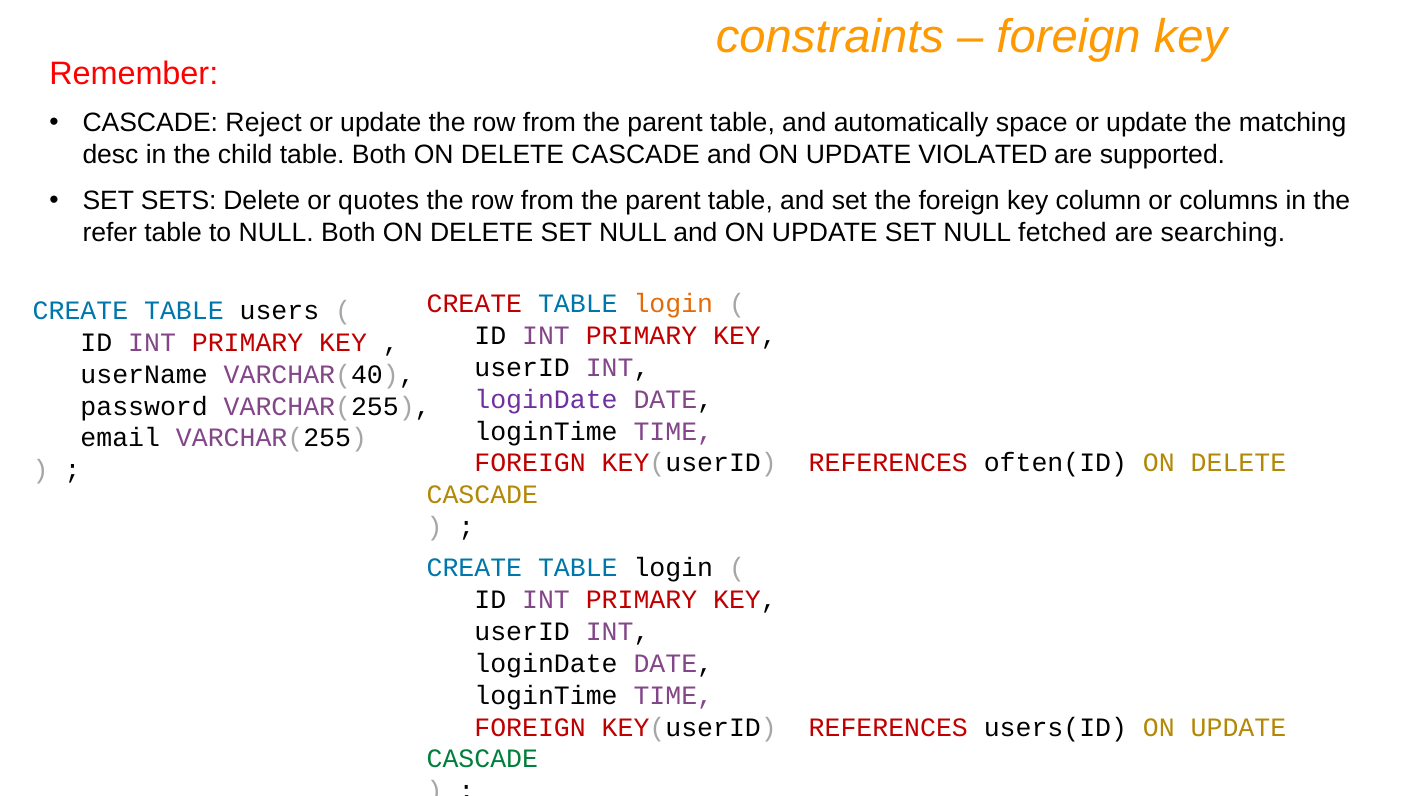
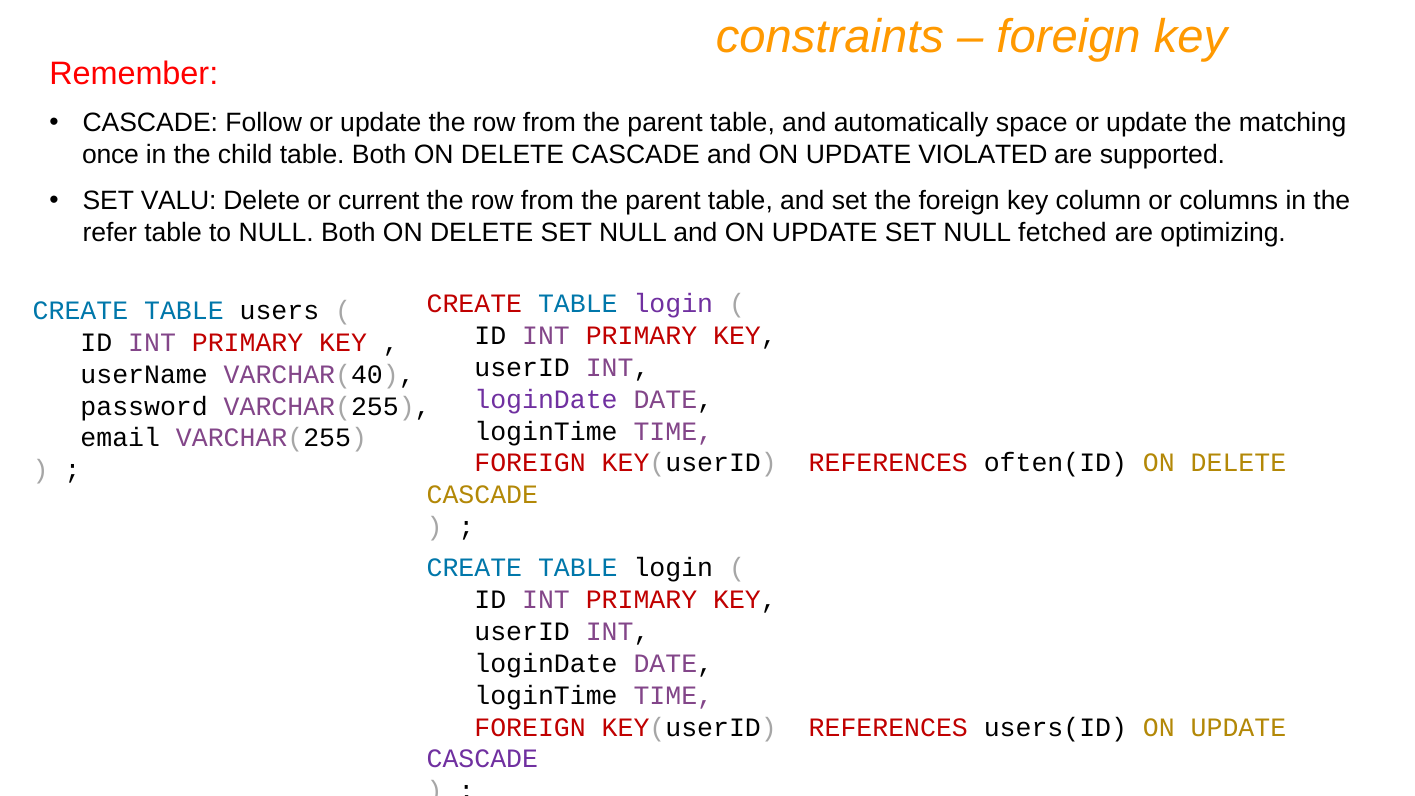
Reject: Reject -> Follow (264, 123)
desc: desc -> once (111, 155)
SETS: SETS -> VALU (179, 201)
quotes: quotes -> current (379, 201)
searching: searching -> optimizing (1223, 233)
login colour: orange -> purple (673, 304)
CASCADE colour: green -> purple (482, 759)
